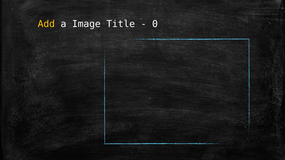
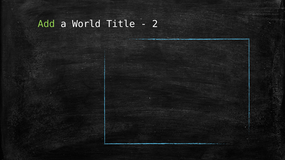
Add colour: yellow -> light green (46, 24)
Image: Image -> World (86, 24)
0: 0 -> 2 (155, 24)
